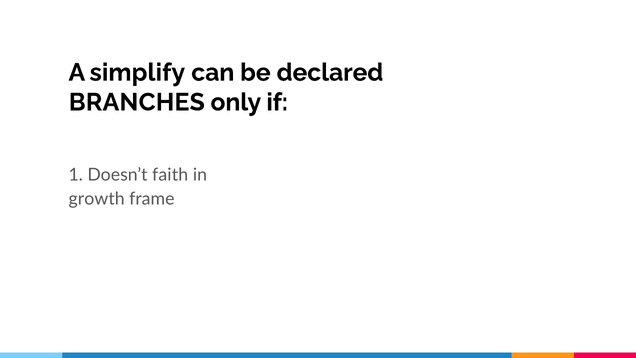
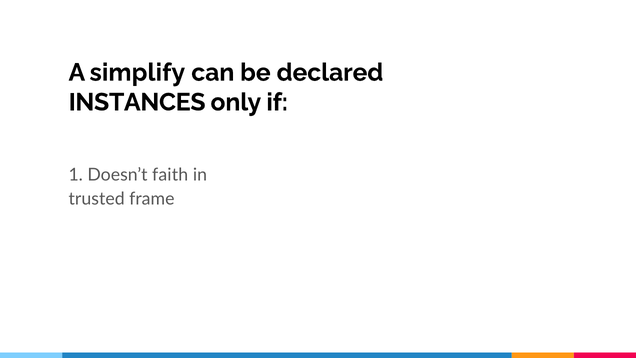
BRANCHES: BRANCHES -> INSTANCES (137, 102)
growth: growth -> trusted (97, 199)
